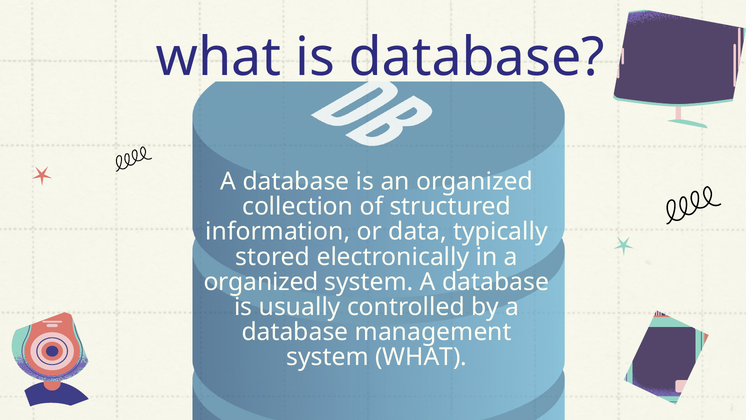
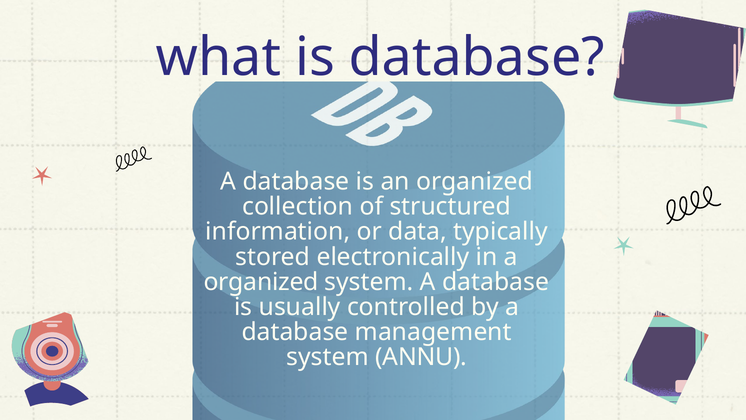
system WHAT: WHAT -> ANNU (421, 357)
